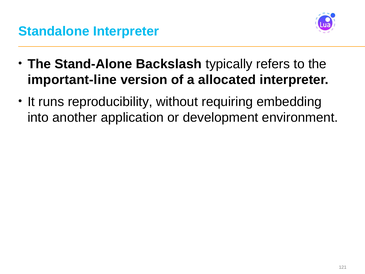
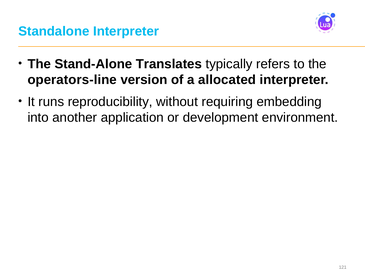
Backslash: Backslash -> Translates (169, 64)
important-line: important-line -> operators-line (72, 80)
